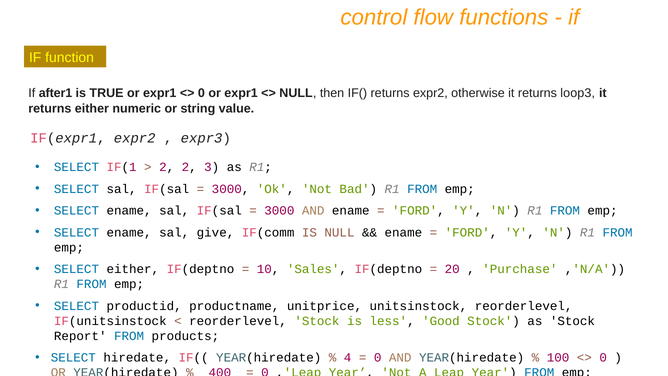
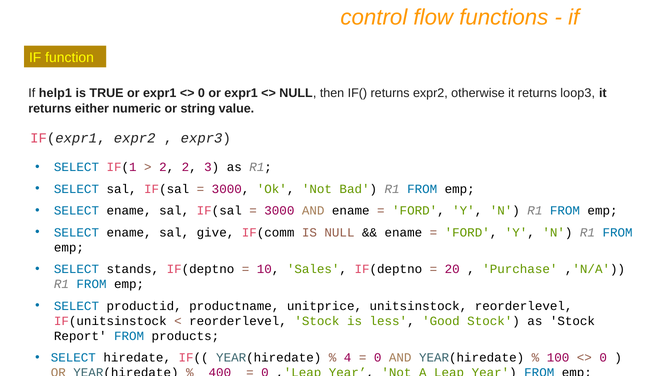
after1: after1 -> help1 (55, 93)
SELECT either: either -> stands (133, 269)
